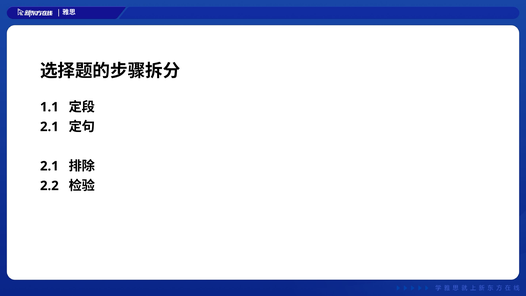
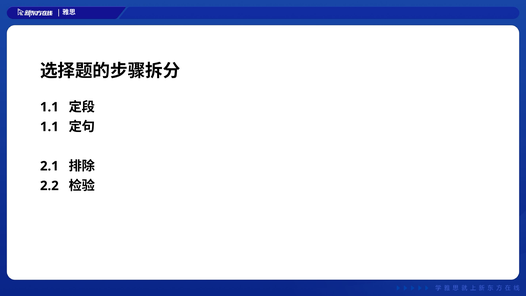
2.1: 2.1 -> 1.1 (49, 127)
